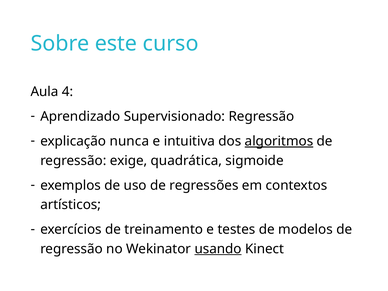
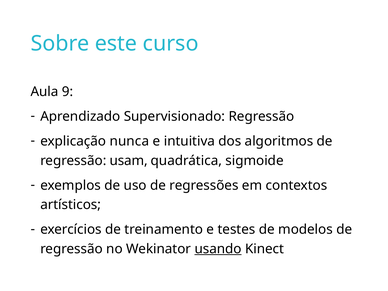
4: 4 -> 9 (68, 92)
algoritmos underline: present -> none (279, 141)
exige: exige -> usam (129, 161)
